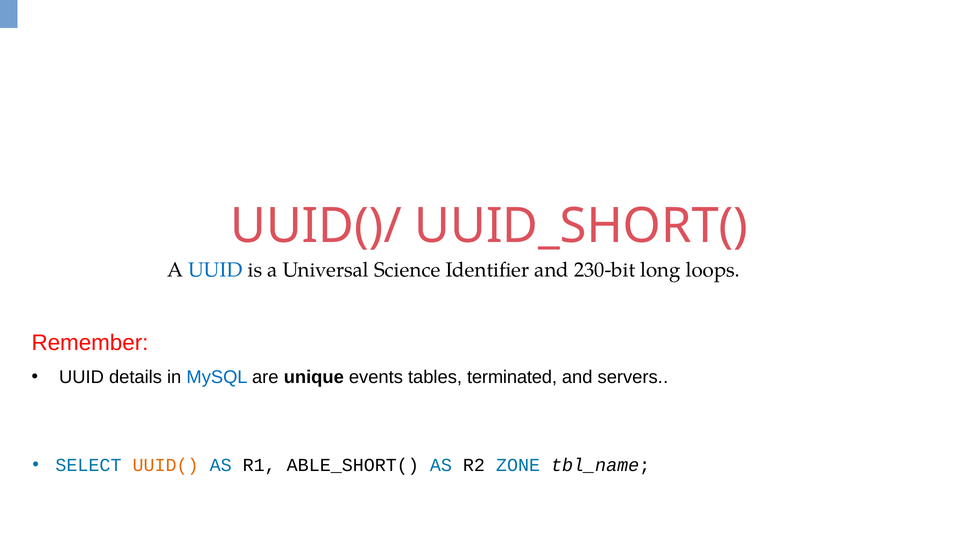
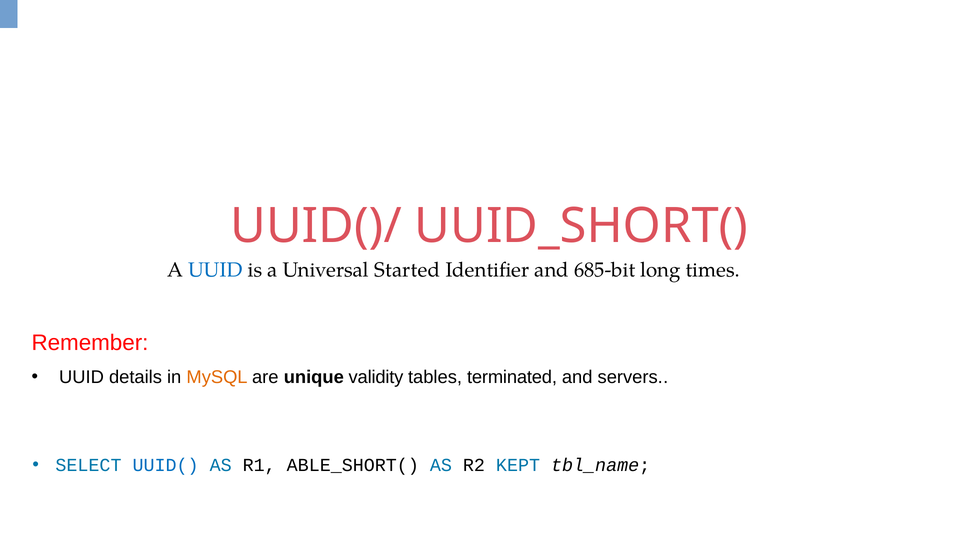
Science: Science -> Started (407, 270)
230-bit: 230-bit -> 685-bit (605, 270)
loops: loops -> times (713, 270)
MySQL colour: blue -> orange (217, 377)
events: events -> validity (376, 377)
UUID( colour: orange -> blue (166, 465)
ZONE: ZONE -> KEPT (518, 465)
